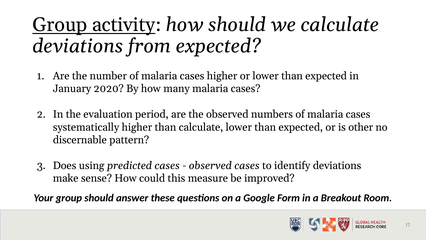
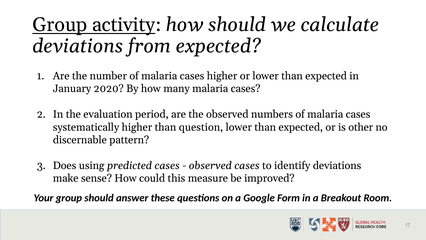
than calculate: calculate -> question (201, 127)
